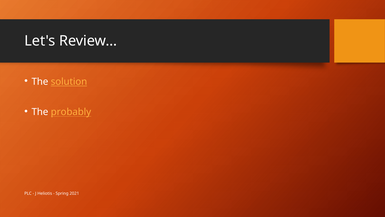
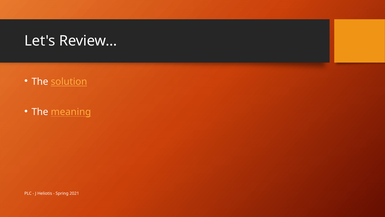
probably: probably -> meaning (71, 112)
